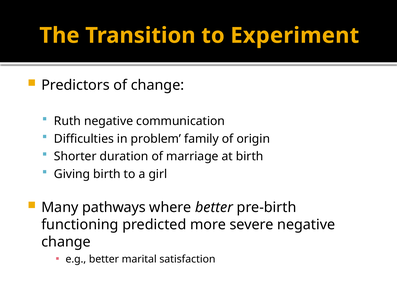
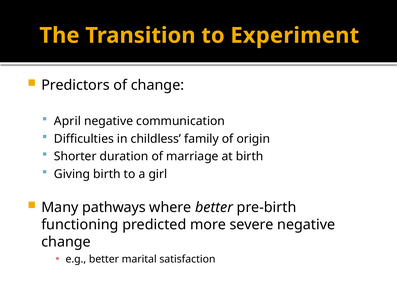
Ruth: Ruth -> April (67, 121)
problem: problem -> childless (156, 139)
